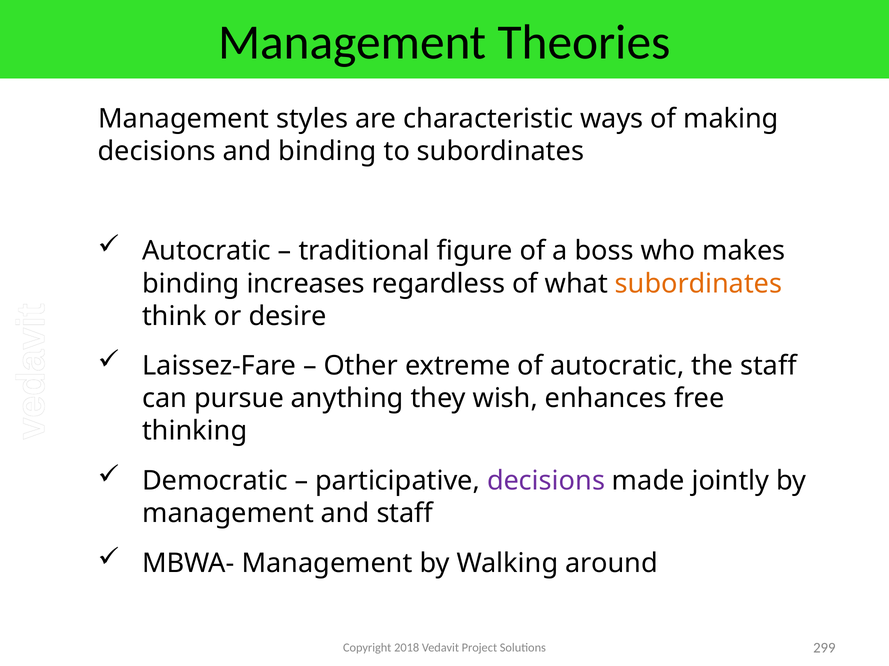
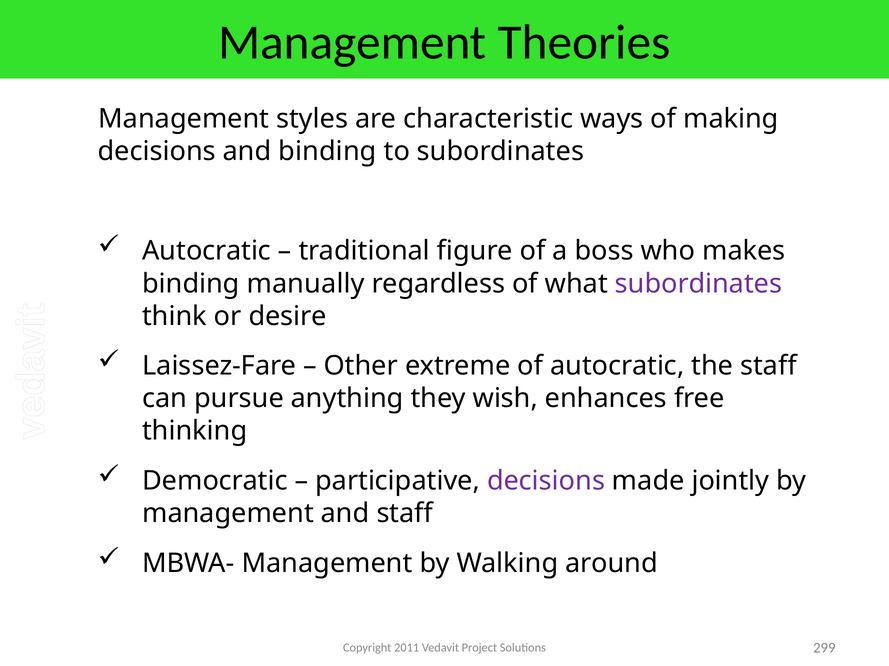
increases: increases -> manually (306, 284)
subordinates colour: orange -> purple (699, 284)
2018: 2018 -> 2011 (407, 649)
